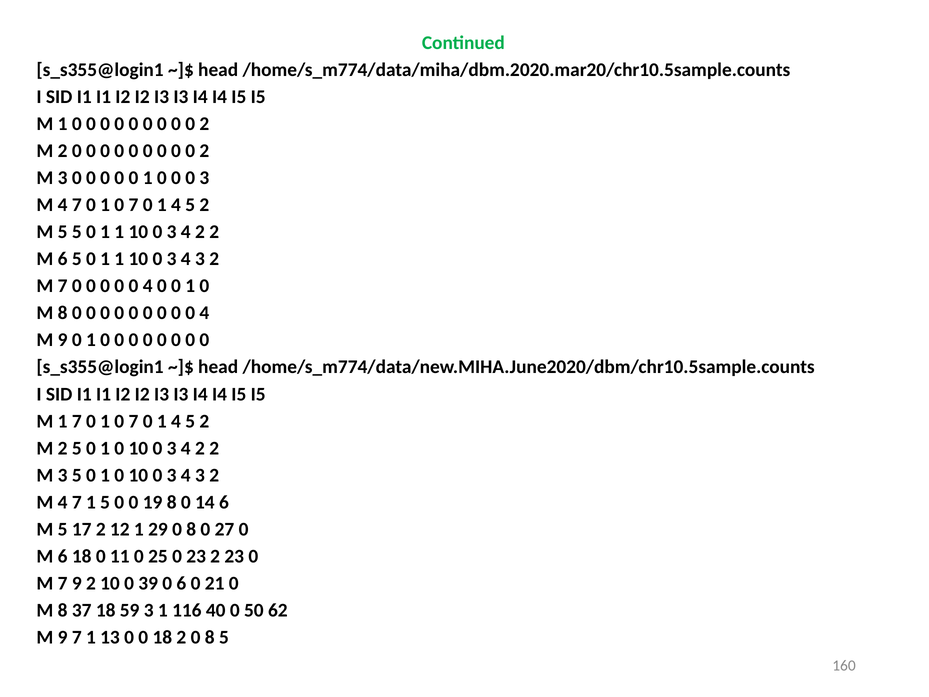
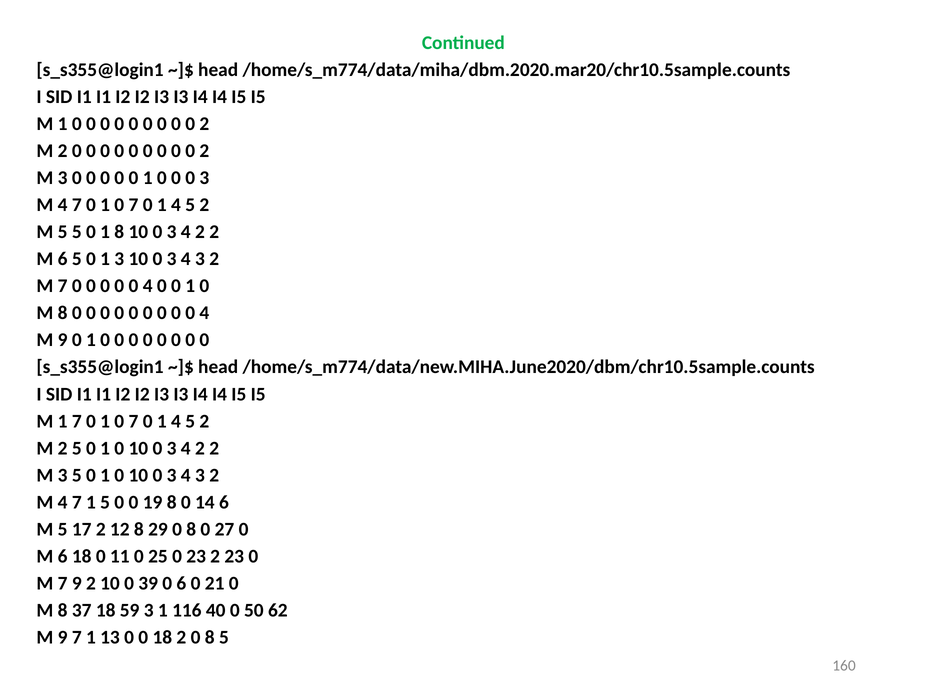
1: 1 -> 8 (119, 232)
1: 1 -> 3 (119, 259)
12 1: 1 -> 8 (139, 529)
